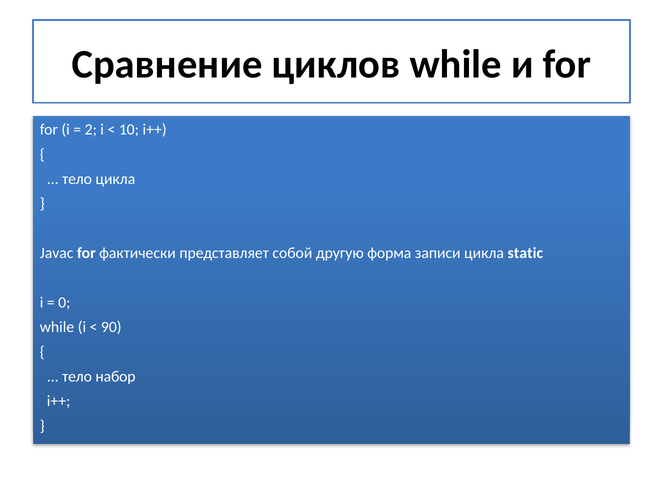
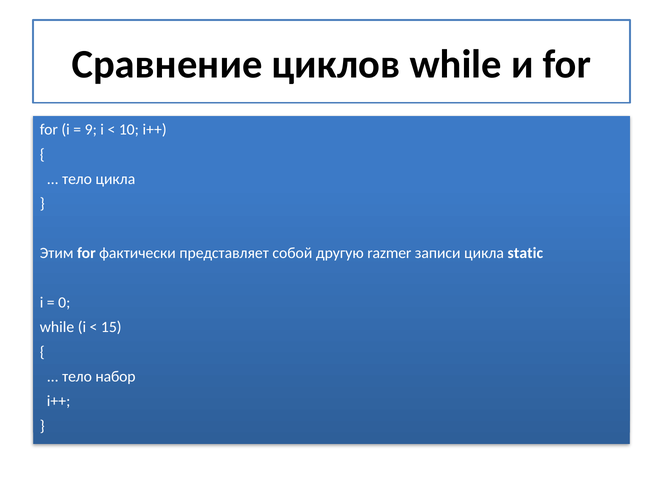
2: 2 -> 9 (91, 130)
Javac: Javac -> Этим (57, 253)
форма: форма -> razmer (389, 253)
90: 90 -> 15 (111, 327)
